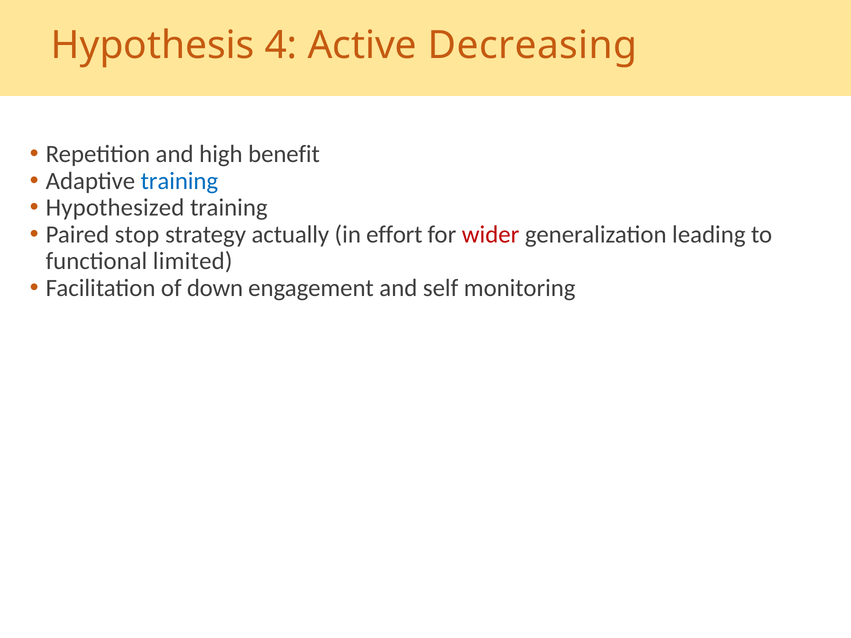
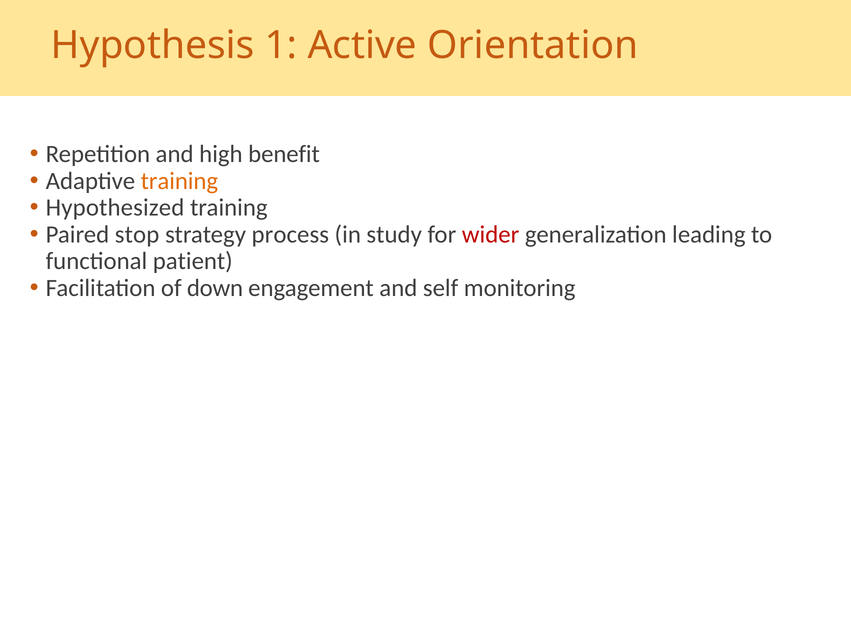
4: 4 -> 1 (281, 46)
Decreasing: Decreasing -> Orientation (533, 46)
training colour: blue -> orange (179, 181)
actually: actually -> process (290, 235)
effort: effort -> study (394, 235)
limited: limited -> patient (193, 261)
